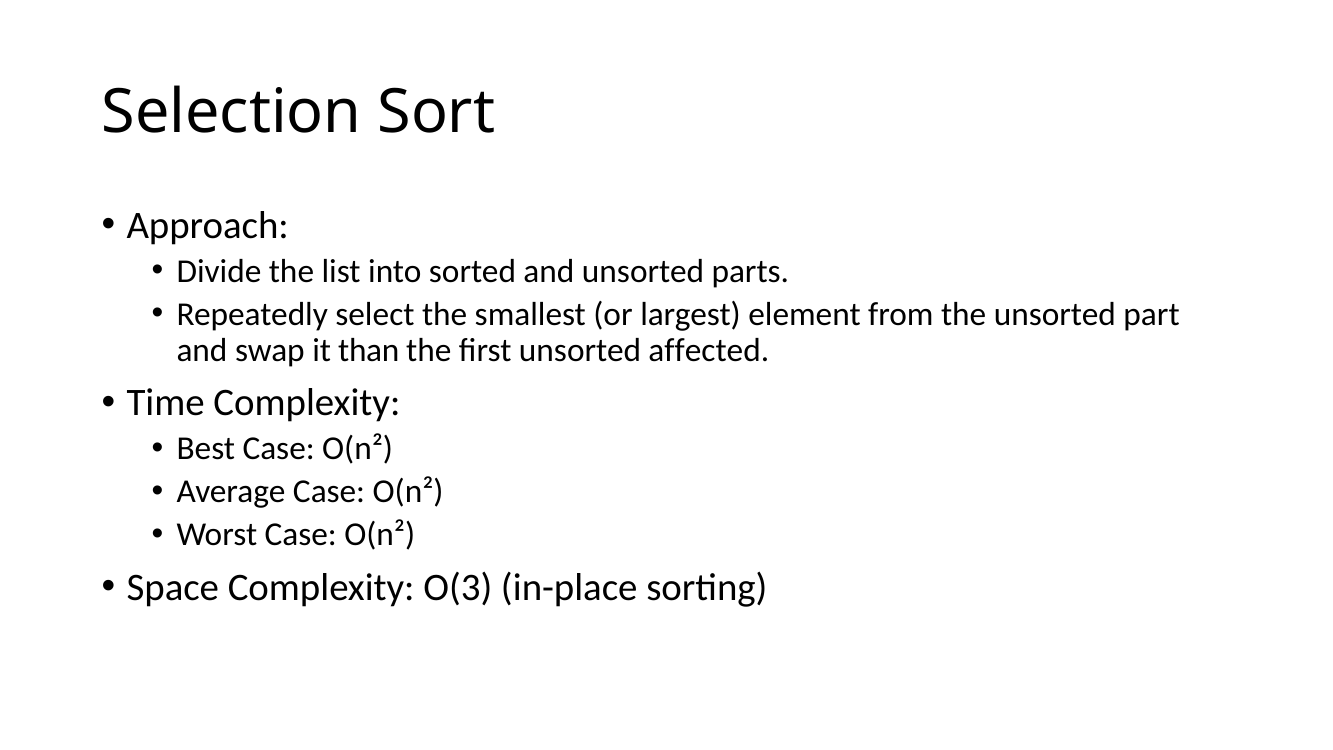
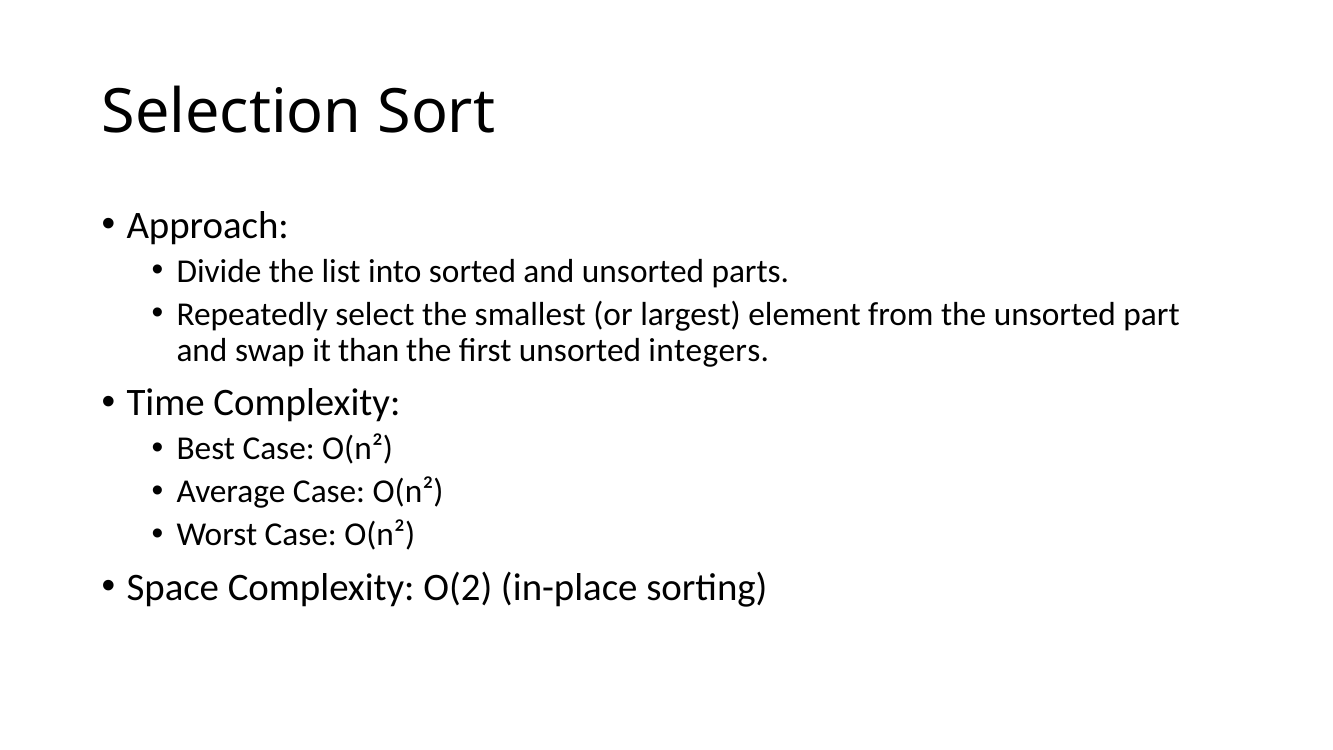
affected: affected -> integers (709, 350)
O(3: O(3 -> O(2 (458, 587)
